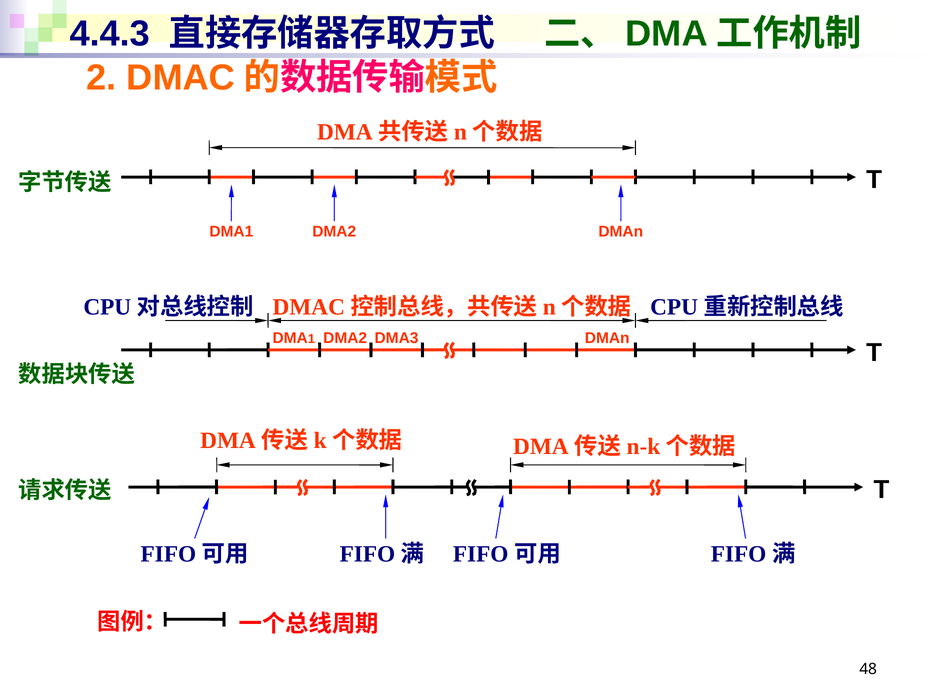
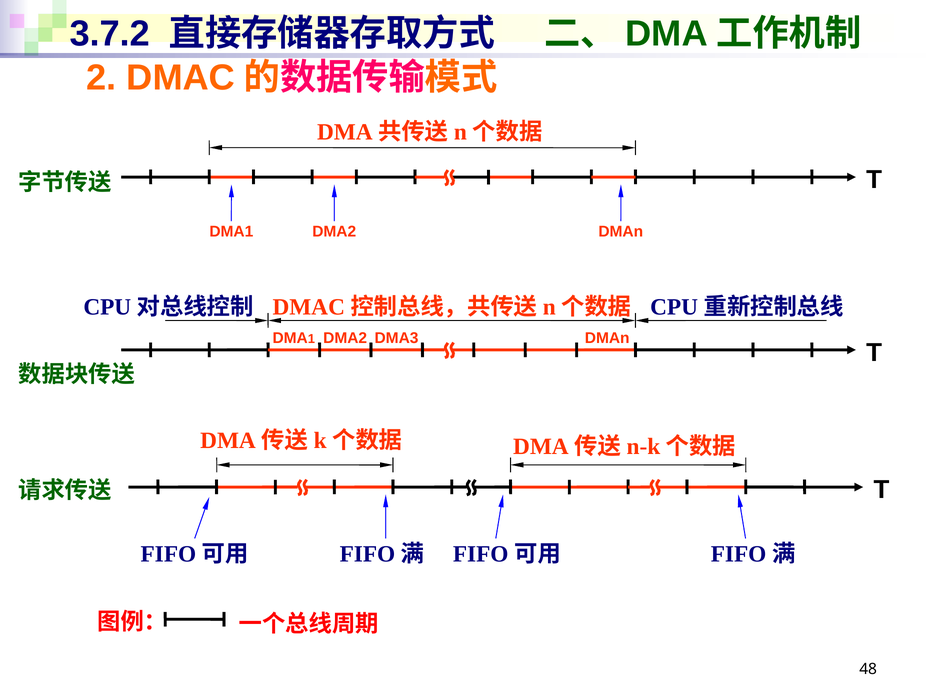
4.4.3: 4.4.3 -> 3.7.2 (110, 34)
